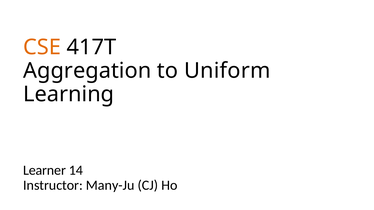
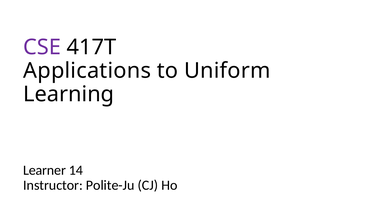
CSE colour: orange -> purple (42, 47)
Aggregation: Aggregation -> Applications (87, 71)
Many-Ju: Many-Ju -> Polite-Ju (110, 186)
